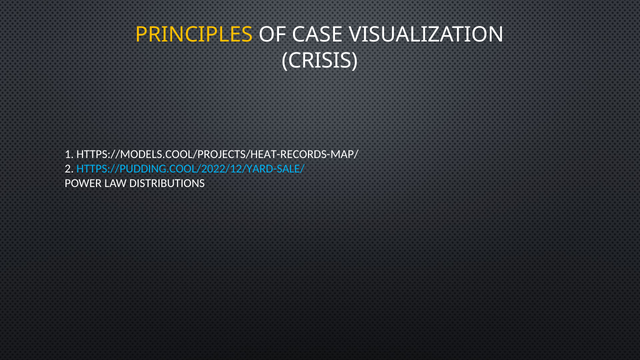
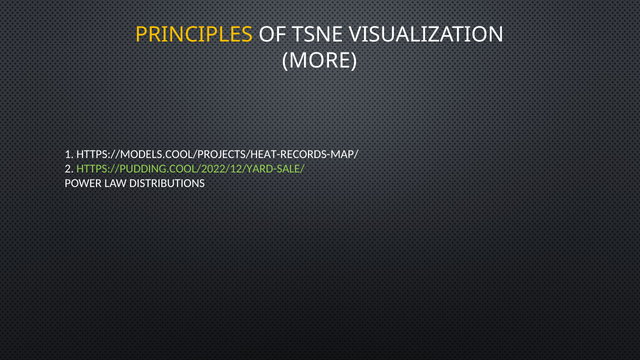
CASE: CASE -> TSNE (317, 35)
CRISIS: CRISIS -> MORE (320, 61)
HTTPS://PUDDING.COOL/2022/12/YARD-SALE/ colour: light blue -> light green (191, 169)
